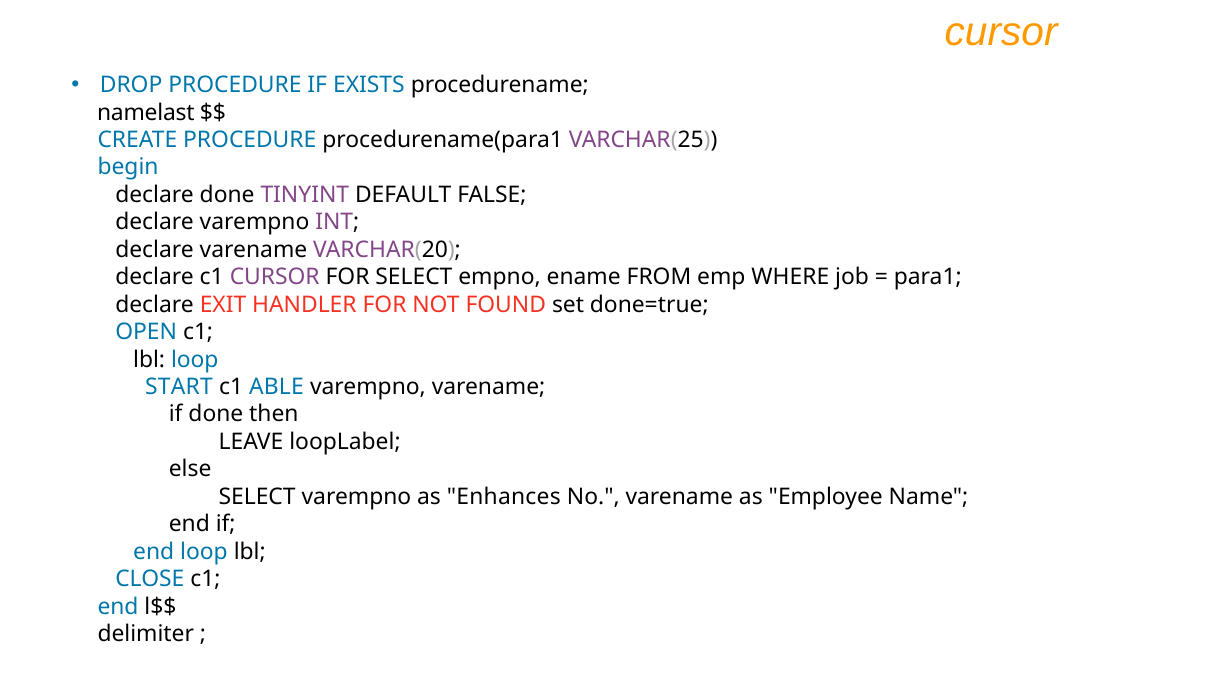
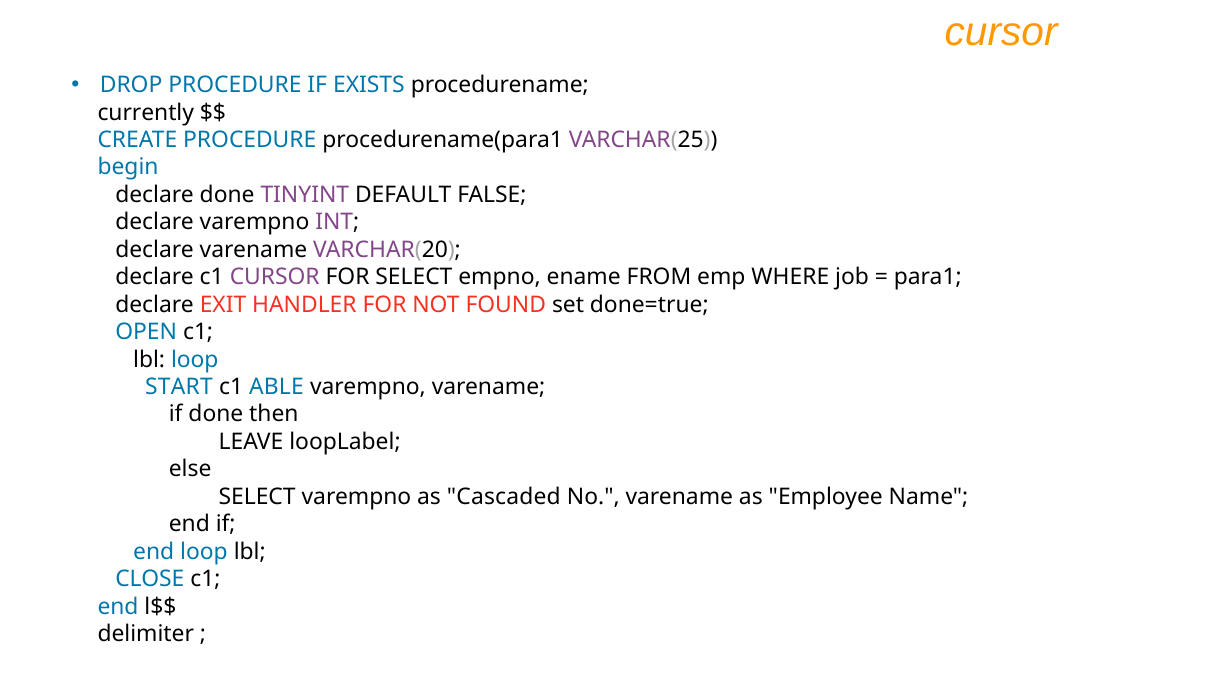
namelast: namelast -> currently (146, 112)
Enhances: Enhances -> Cascaded (504, 496)
